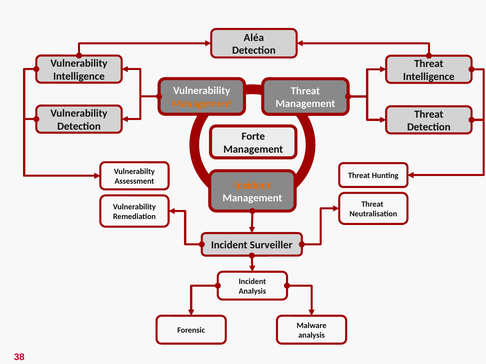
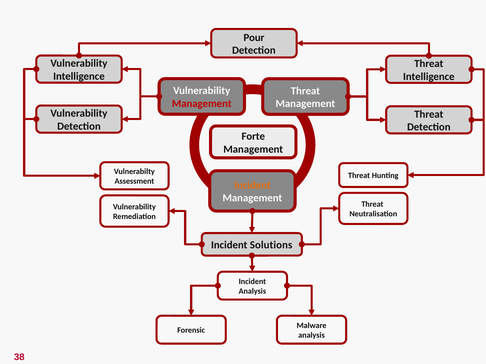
Aléa: Aléa -> Pour (254, 38)
Management colour: orange -> red (202, 104)
Surveiller: Surveiller -> Solutions (271, 245)
